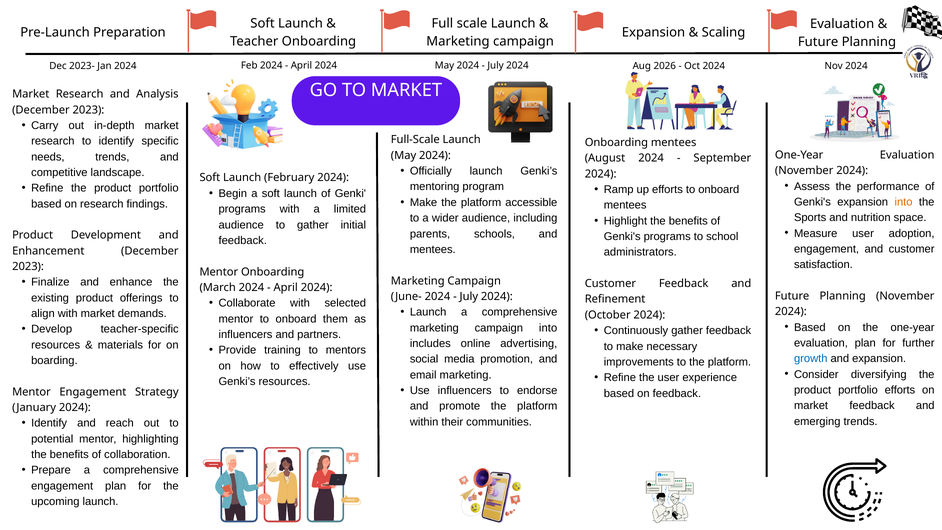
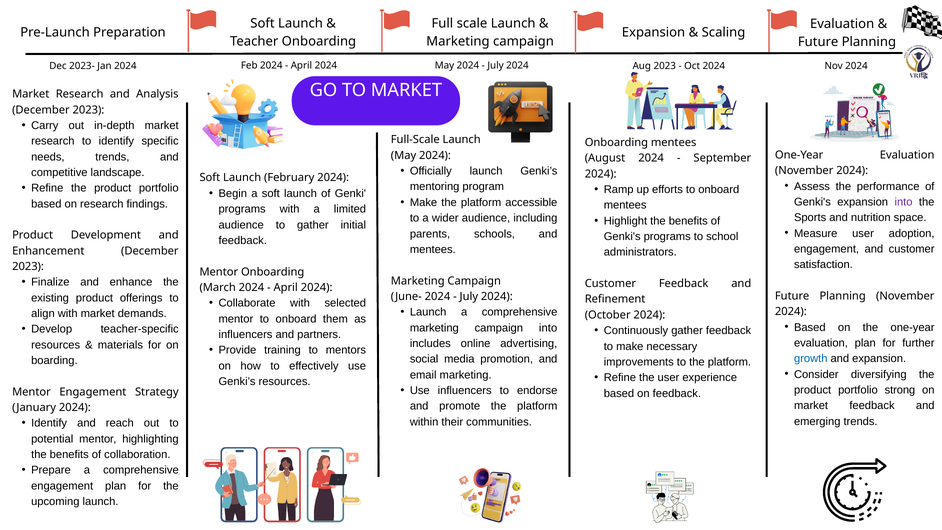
Aug 2026: 2026 -> 2023 (665, 66)
into colour: orange -> purple (904, 202)
portfolio efforts: efforts -> strong (900, 390)
